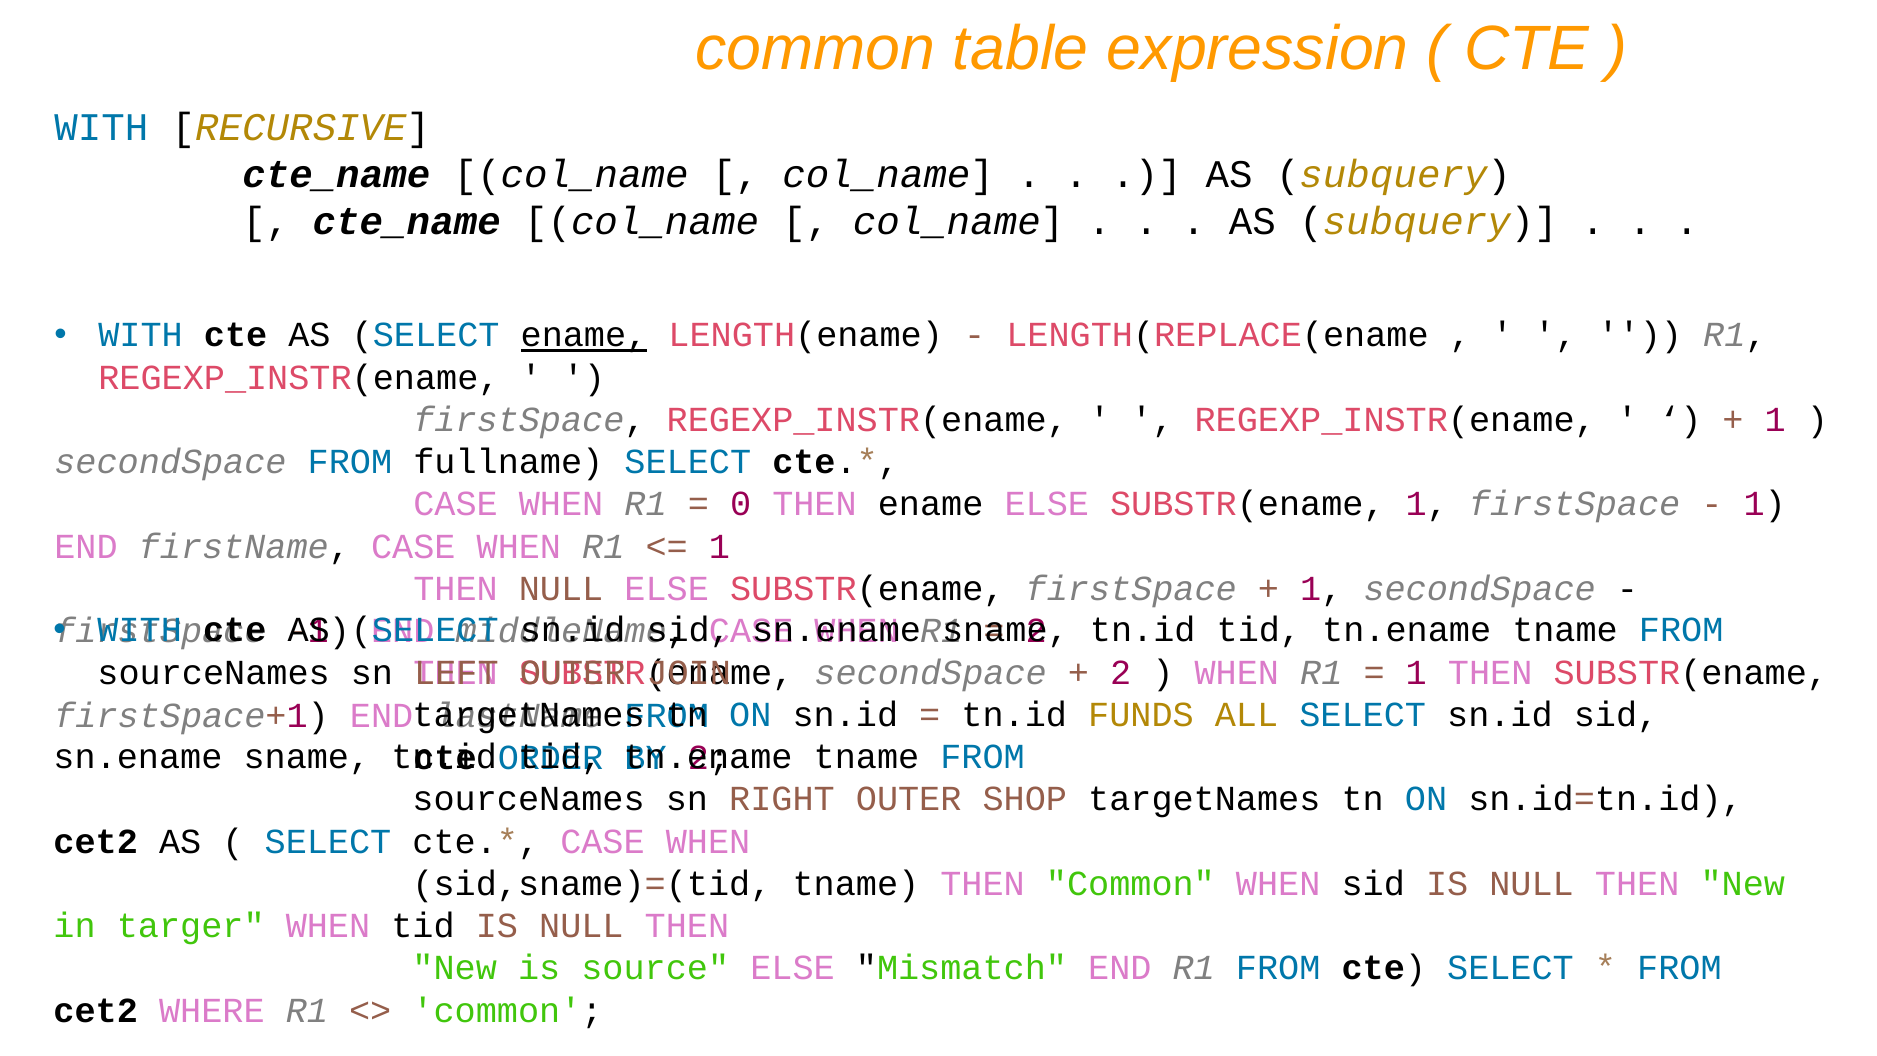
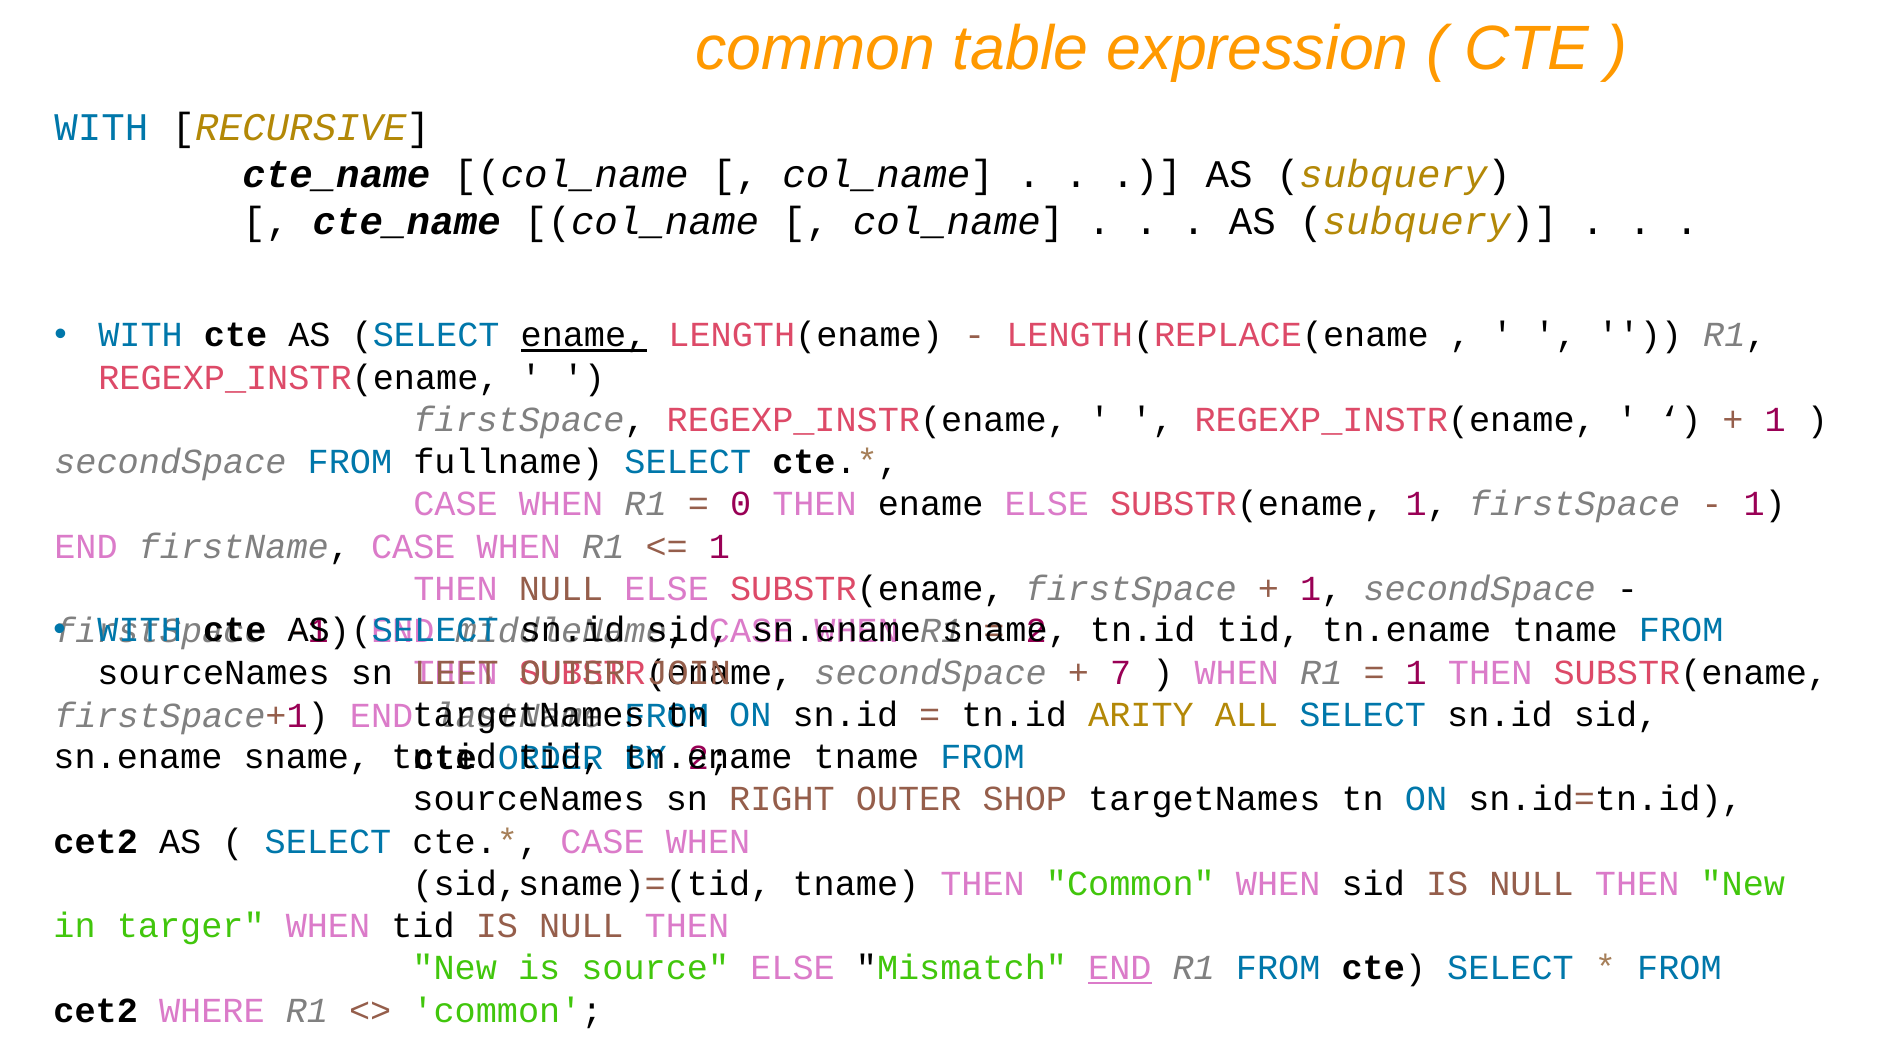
2: 2 -> 7 (1121, 673)
FUNDS: FUNDS -> ARITY (1141, 715)
END underline: none -> present (1120, 968)
